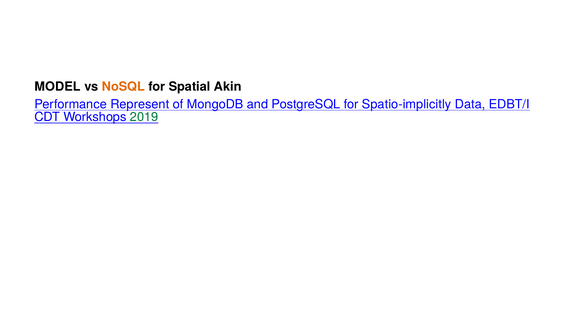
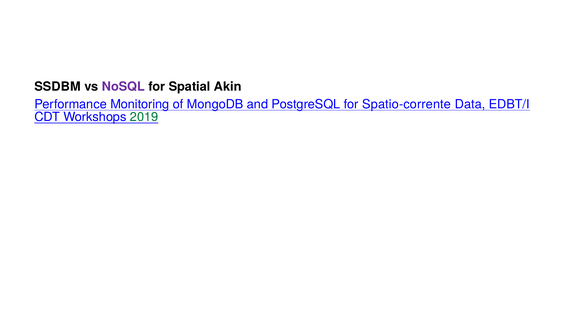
MODEL: MODEL -> SSDBM (58, 87)
NoSQL colour: orange -> purple (123, 87)
Represent: Represent -> Monitoring (140, 104)
Spatio-implicitly: Spatio-implicitly -> Spatio-corrente (407, 104)
